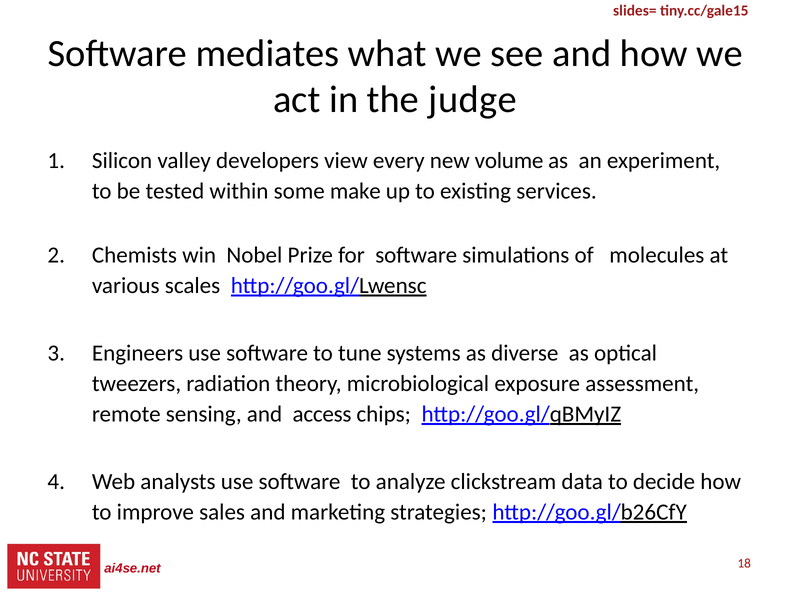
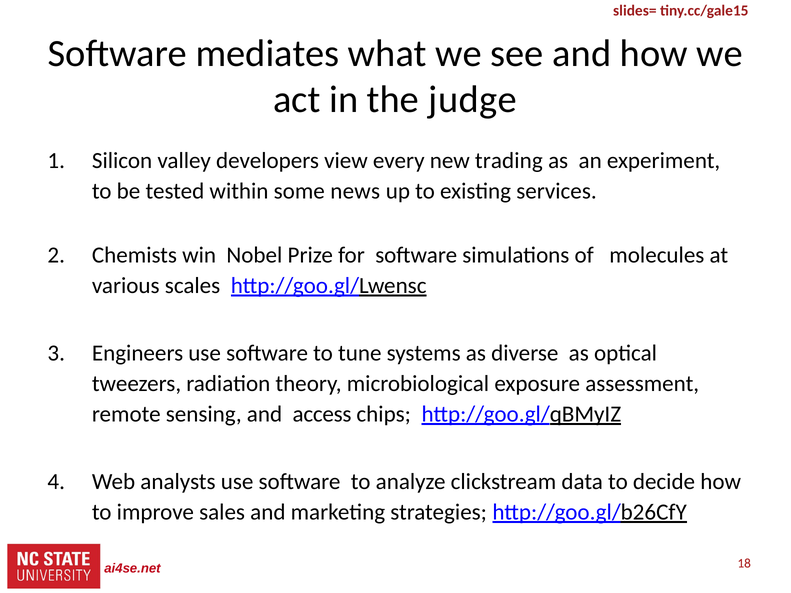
volume: volume -> trading (509, 161)
make: make -> news (355, 191)
